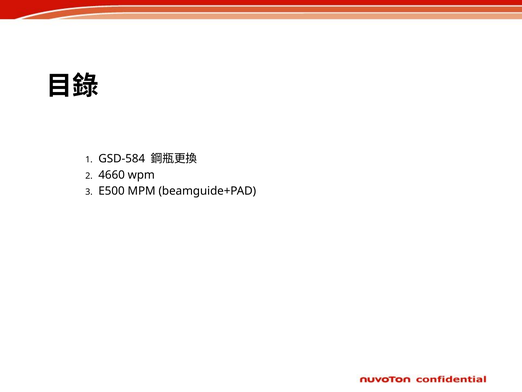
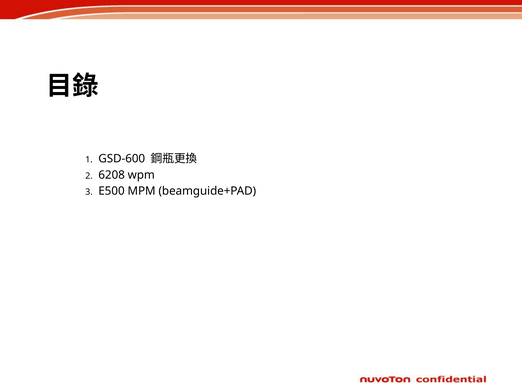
GSD-584: GSD-584 -> GSD-600 (122, 158)
4660: 4660 -> 6208 (112, 175)
